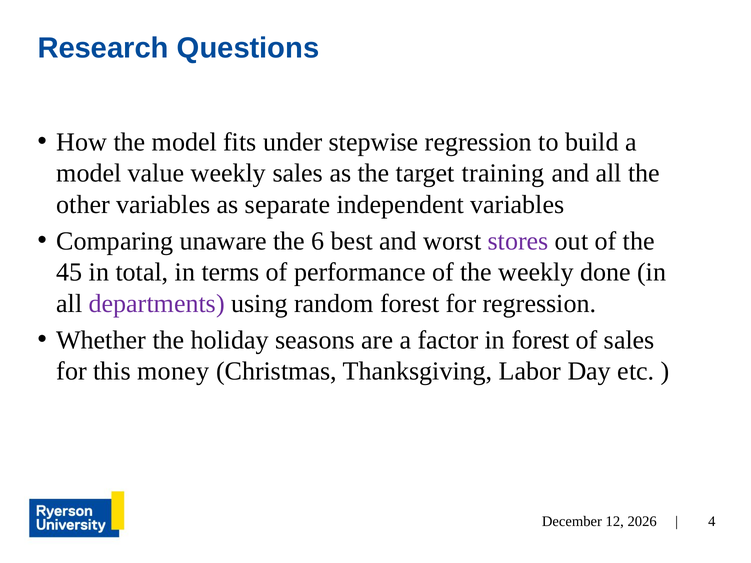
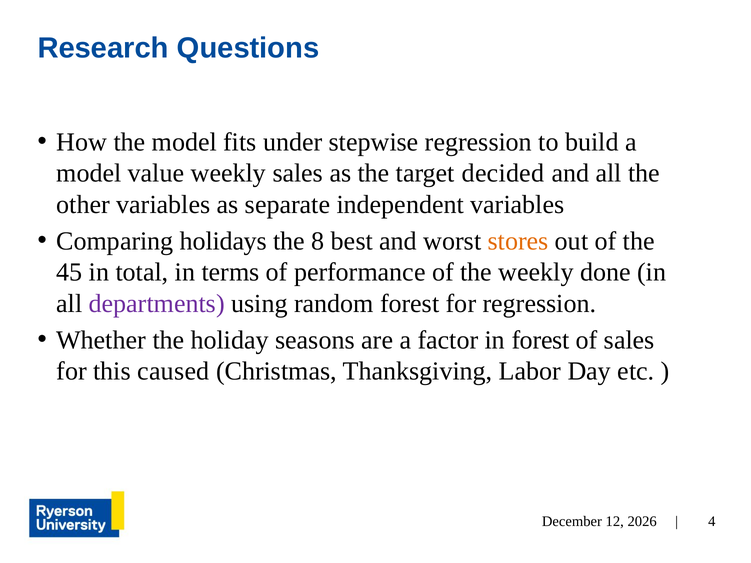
training: training -> decided (503, 173)
unaware: unaware -> holidays (223, 241)
6: 6 -> 8 (318, 241)
stores colour: purple -> orange (518, 241)
money: money -> caused (173, 372)
